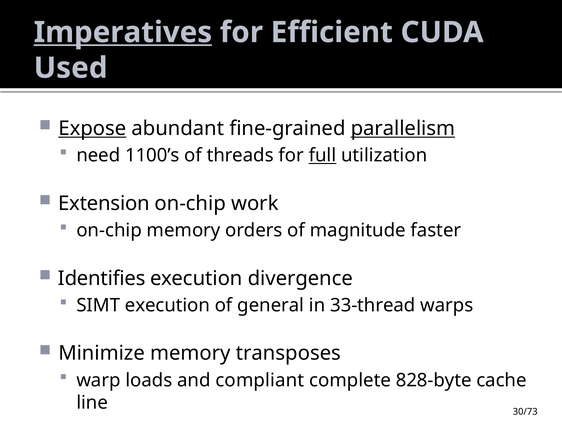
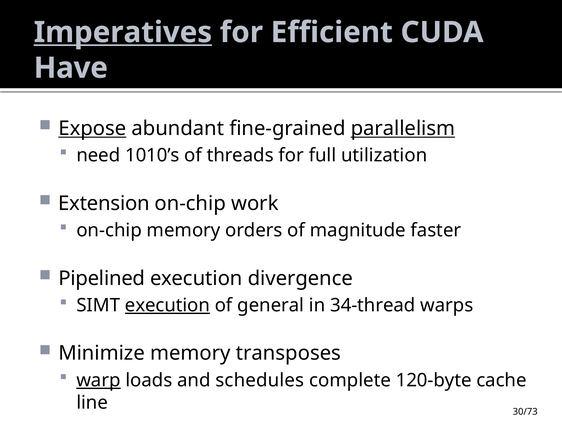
Used: Used -> Have (71, 68)
1100’s: 1100’s -> 1010’s (152, 155)
full underline: present -> none (322, 155)
Identifies: Identifies -> Pipelined (102, 278)
execution underline: none -> present (167, 305)
33-thread: 33-thread -> 34-thread (373, 305)
warp underline: none -> present (98, 380)
compliant: compliant -> schedules (260, 380)
828-byte: 828-byte -> 120-byte (434, 380)
